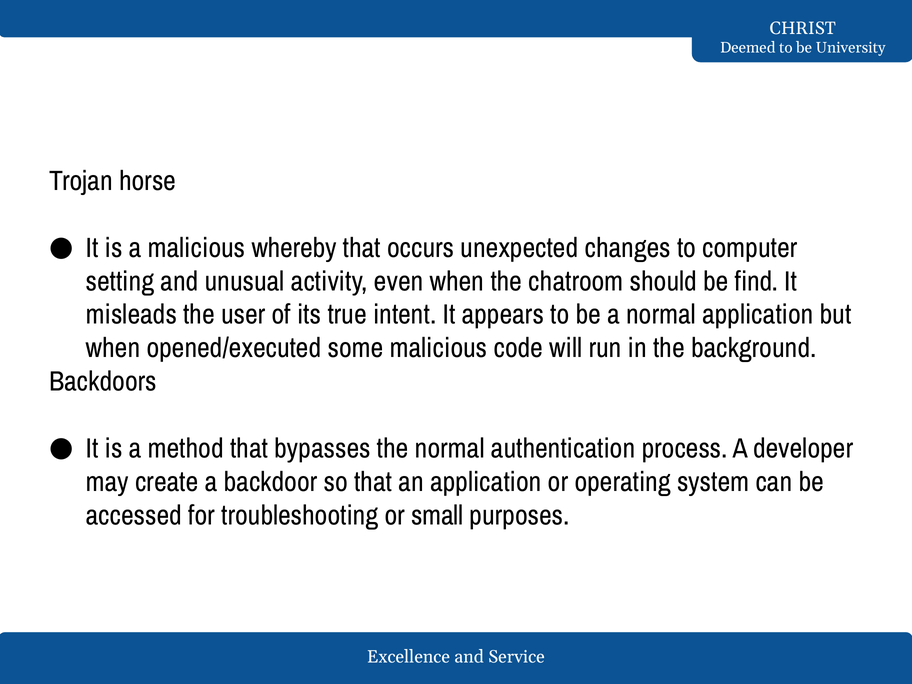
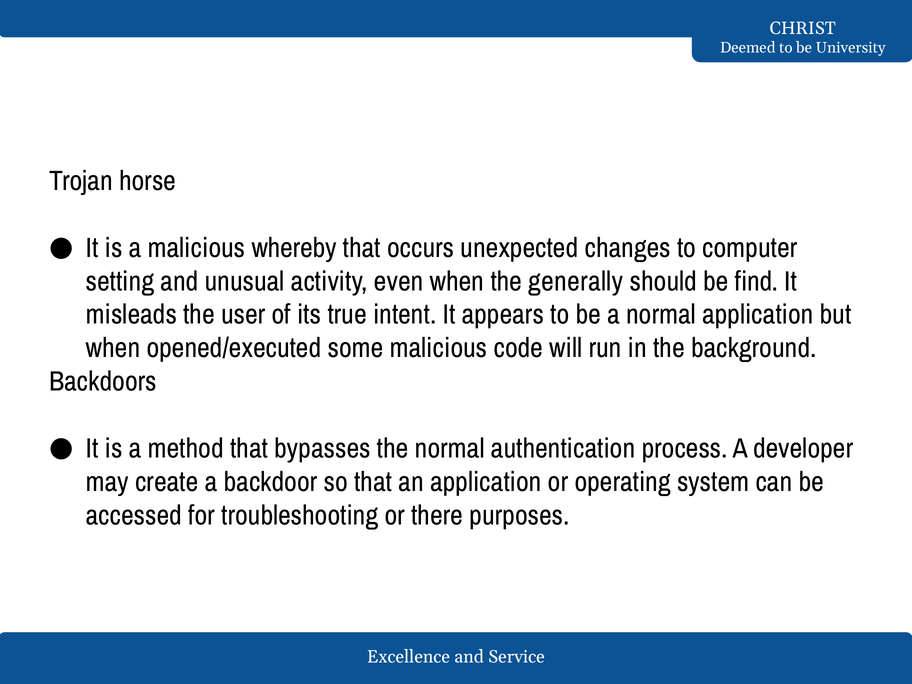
chatroom: chatroom -> generally (576, 281)
small: small -> there (437, 515)
